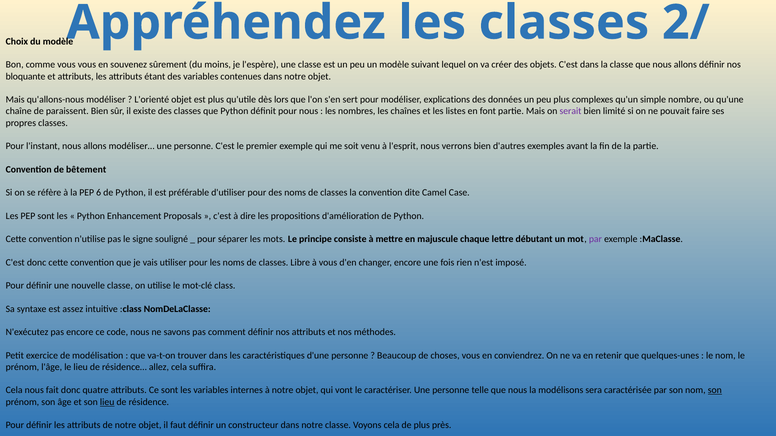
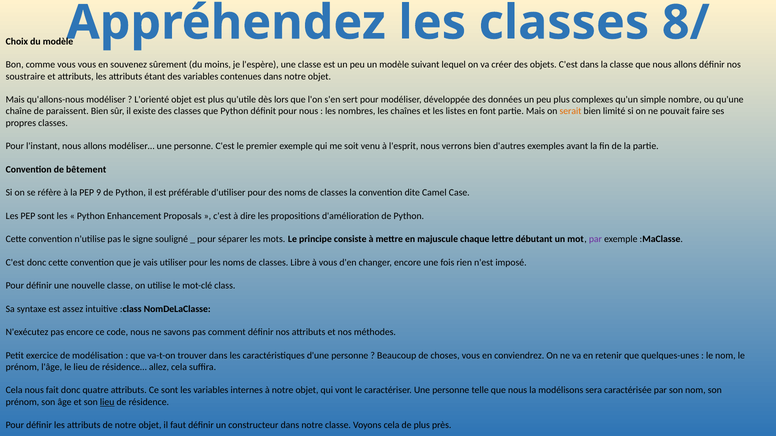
2/: 2/ -> 8/ (686, 23)
bloquante: bloquante -> soustraire (26, 76)
explications: explications -> développée (447, 100)
serait colour: purple -> orange (570, 111)
6: 6 -> 9 (99, 193)
son underline: present -> none (715, 391)
